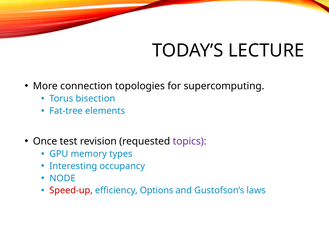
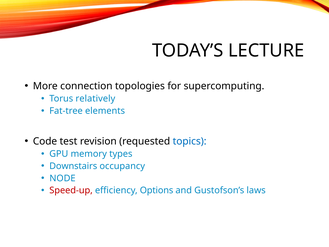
bisection: bisection -> relatively (95, 99)
Once: Once -> Code (45, 141)
topics colour: purple -> blue (190, 141)
Interesting: Interesting -> Downstairs (73, 166)
